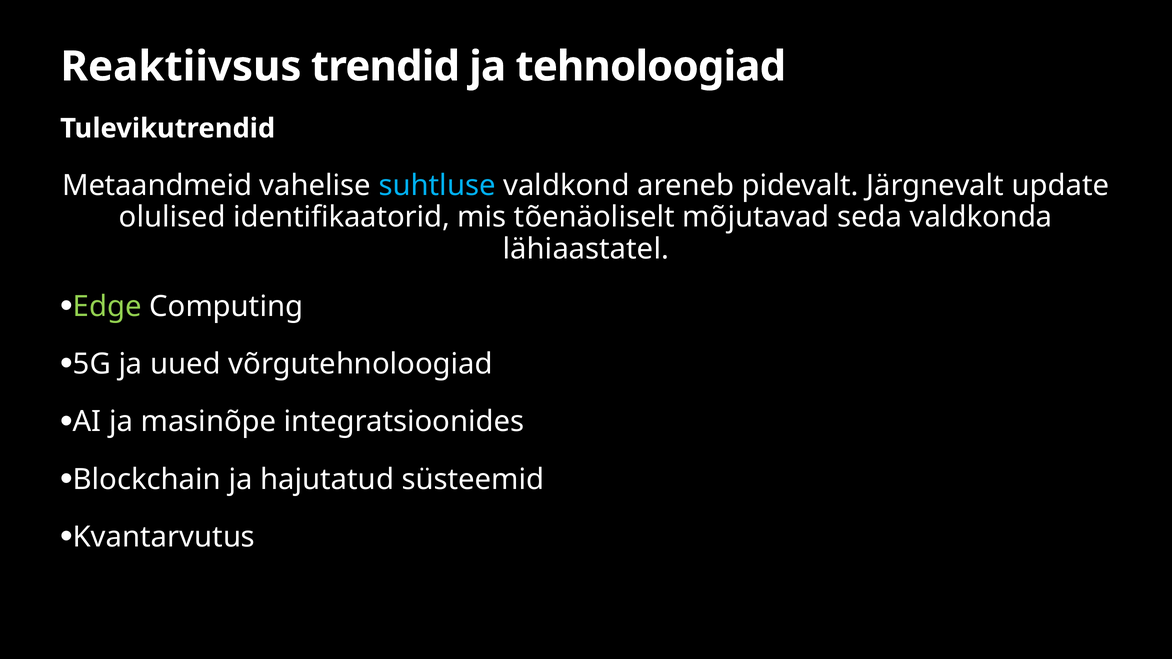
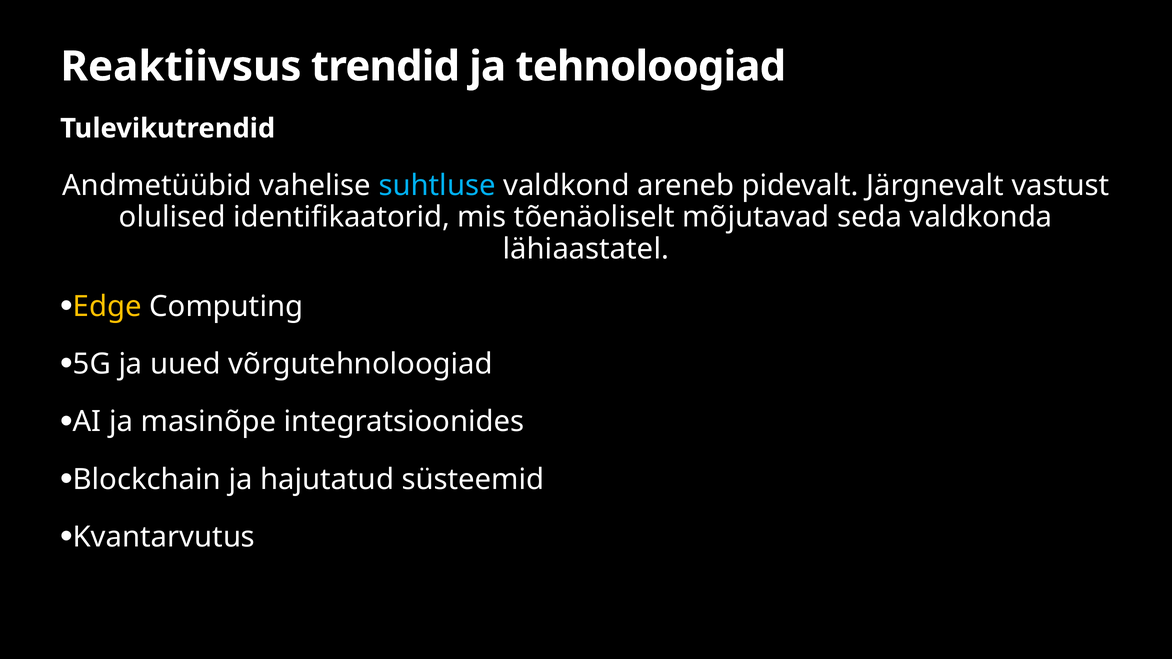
Metaandmeid: Metaandmeid -> Andmetüübid (157, 186)
update: update -> vastust (1060, 186)
Edge colour: light green -> yellow (107, 307)
